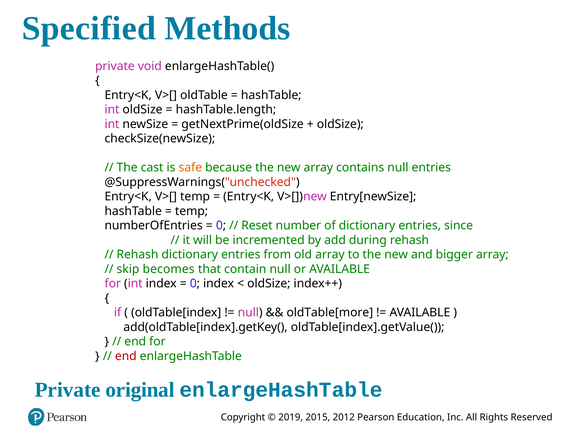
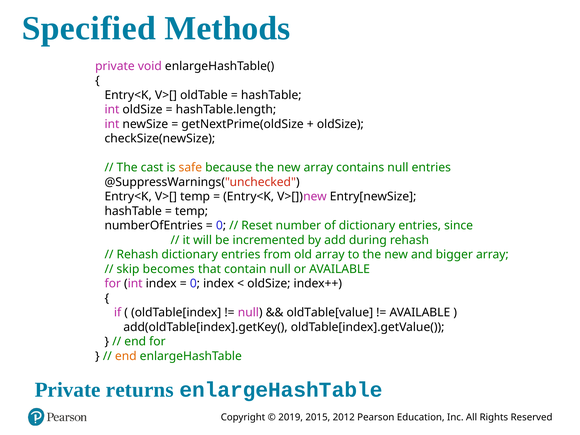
oldTable[more: oldTable[more -> oldTable[value (330, 313)
end colour: red -> orange (126, 356)
original: original -> returns (140, 390)
